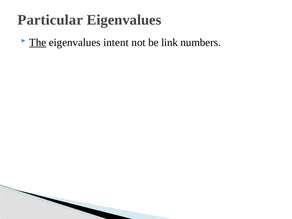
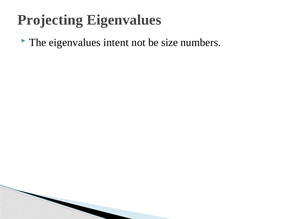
Particular: Particular -> Projecting (50, 20)
The underline: present -> none (38, 42)
link: link -> size (170, 42)
